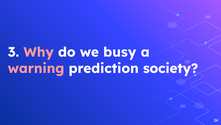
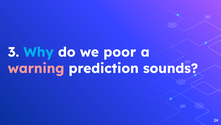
Why colour: pink -> light blue (39, 52)
busy: busy -> poor (120, 52)
society: society -> sounds (171, 68)
